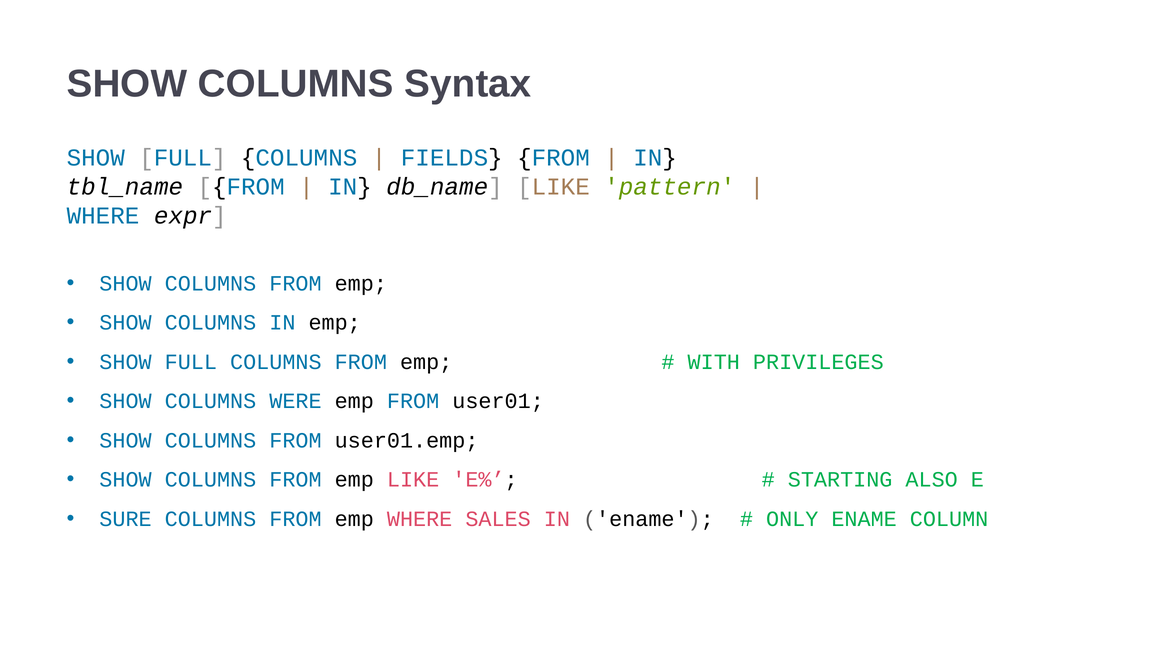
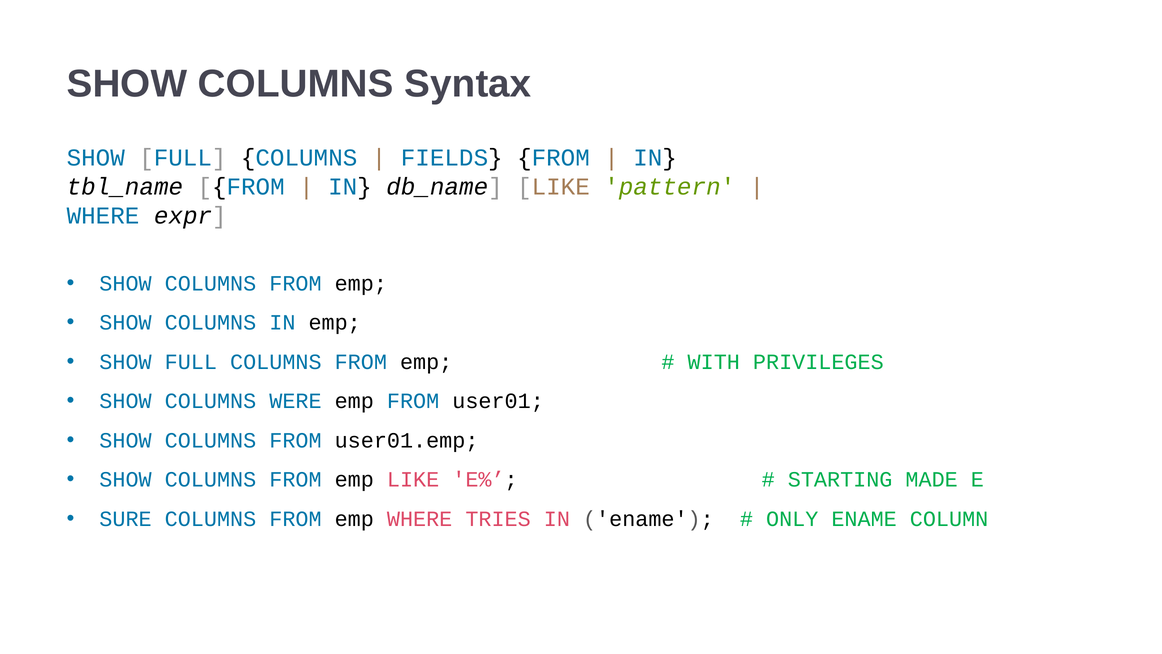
ALSO: ALSO -> MADE (932, 479)
SALES: SALES -> TRIES (498, 519)
